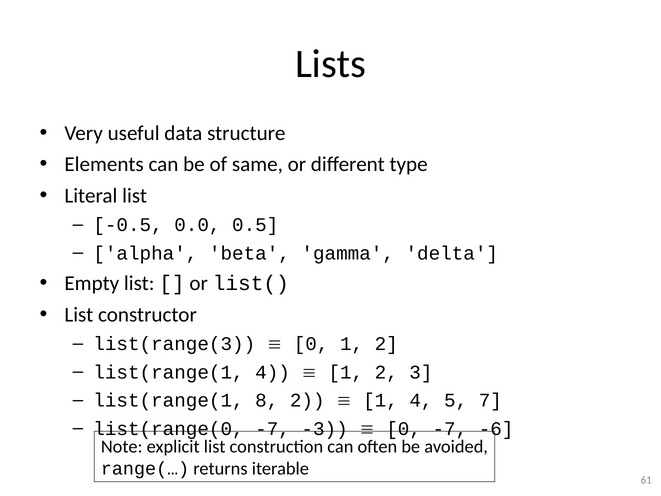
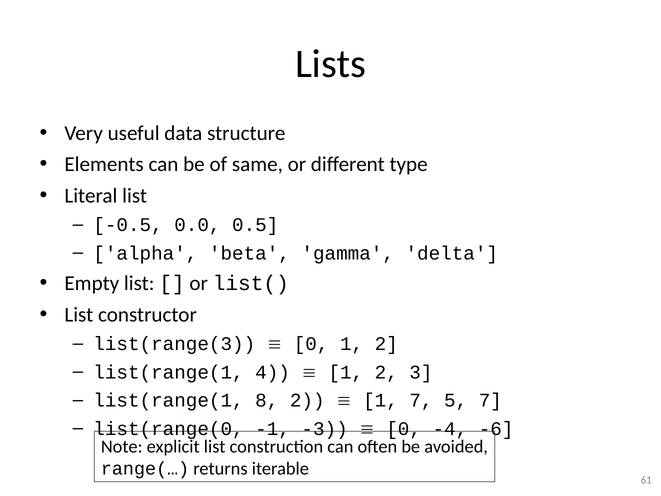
1 4: 4 -> 7 (421, 400)
list(range(0 -7: -7 -> -1 (273, 429)
0 -7: -7 -> -4 (450, 429)
